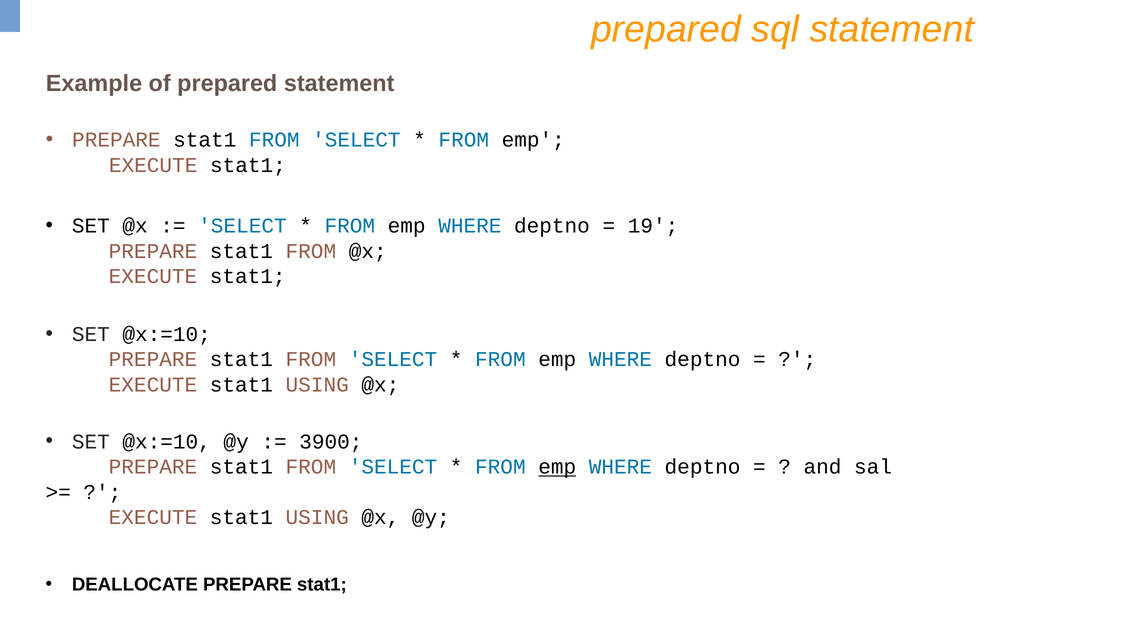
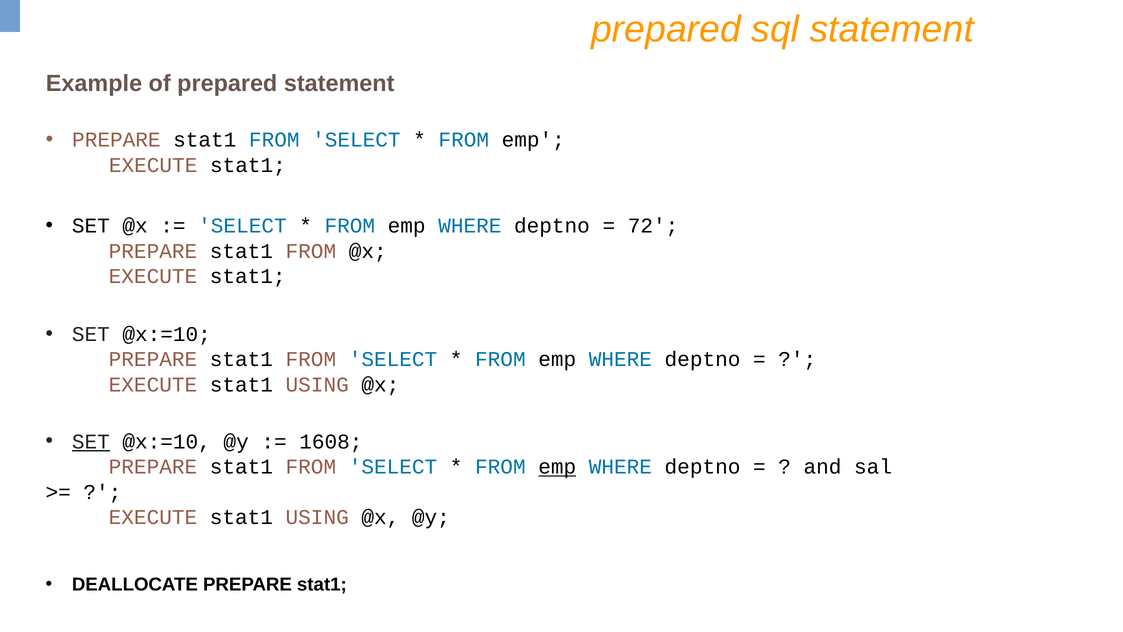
19: 19 -> 72 (653, 226)
SET underline: none -> present (91, 441)
3900: 3900 -> 1608 (331, 441)
